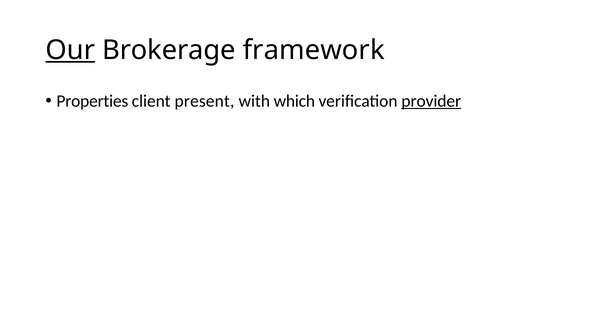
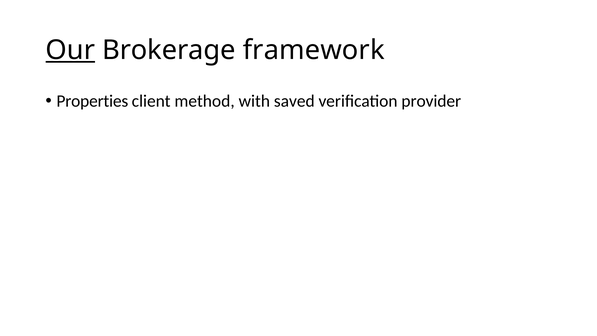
present: present -> method (205, 101)
which: which -> saved (294, 101)
provider underline: present -> none (431, 101)
